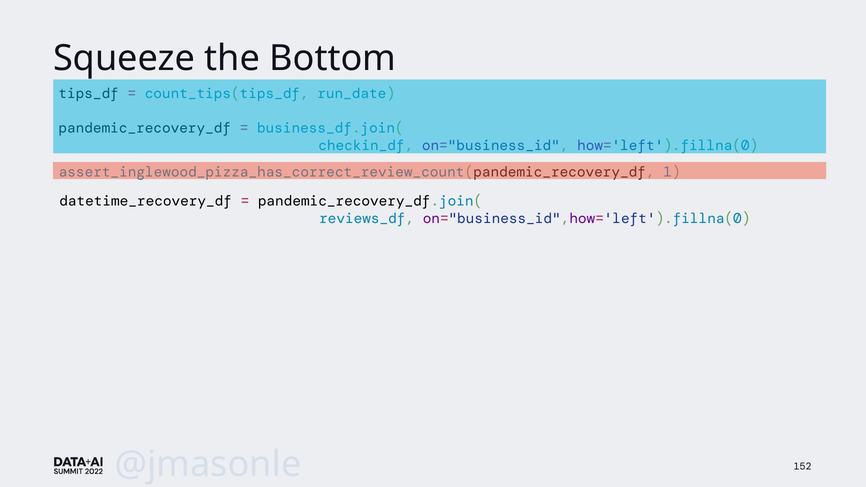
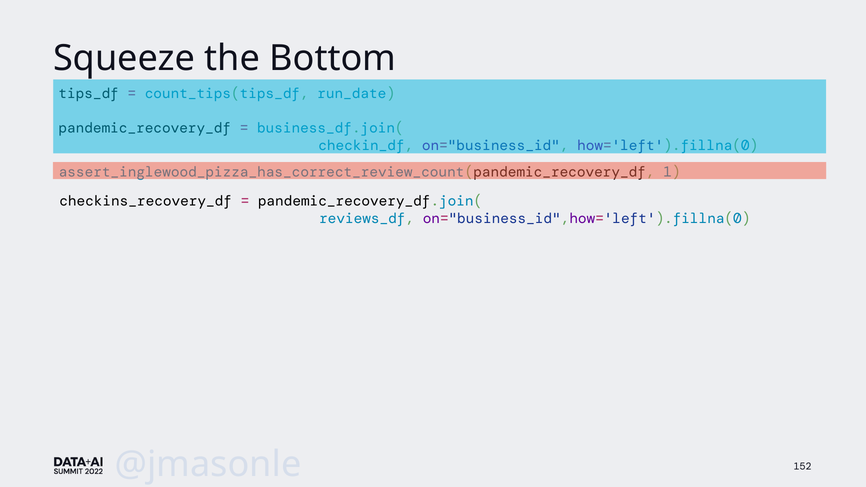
datetime_recovery_df: datetime_recovery_df -> checkins_recovery_df (146, 201)
